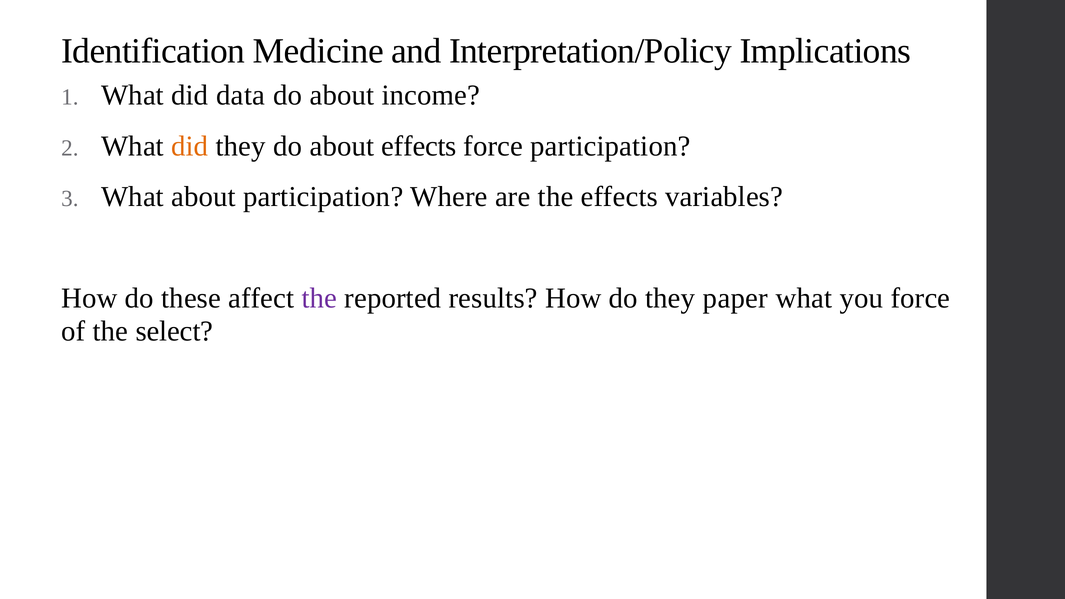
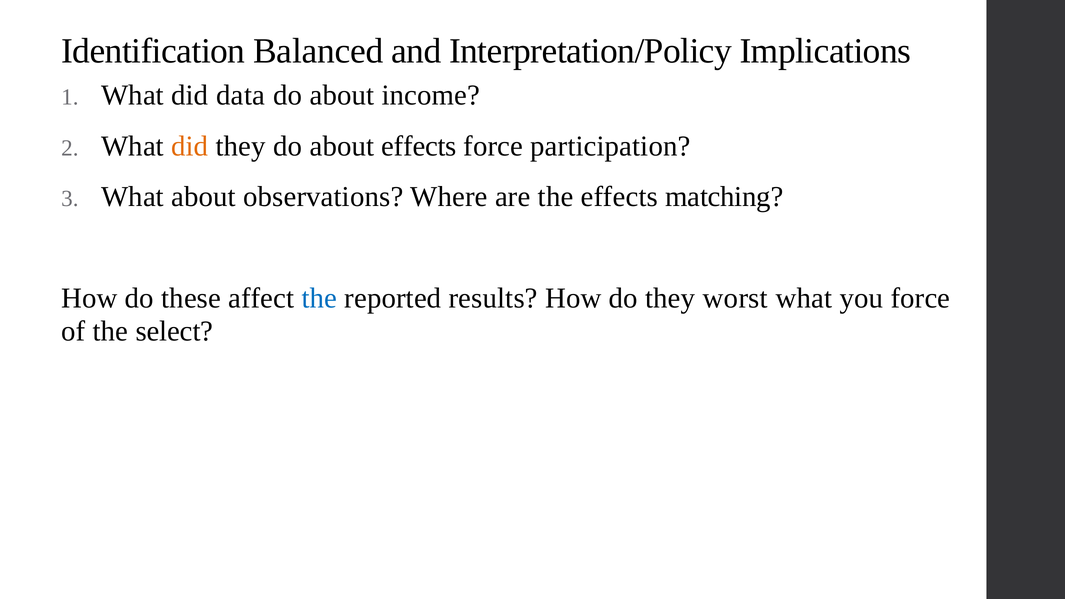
Medicine: Medicine -> Balanced (318, 51)
about participation: participation -> observations (323, 197)
variables: variables -> matching (724, 197)
the colour: purple -> blue (319, 298)
paper: paper -> worst (735, 298)
